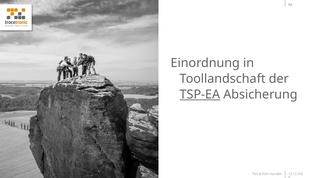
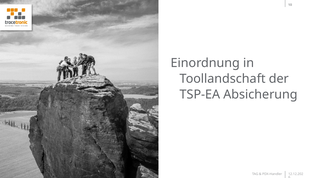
TSP-EA underline: present -> none (200, 95)
